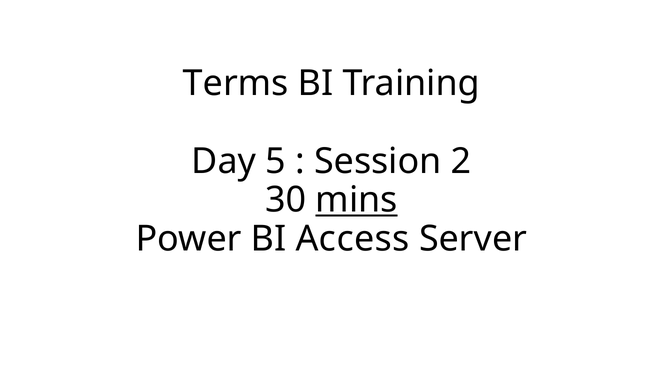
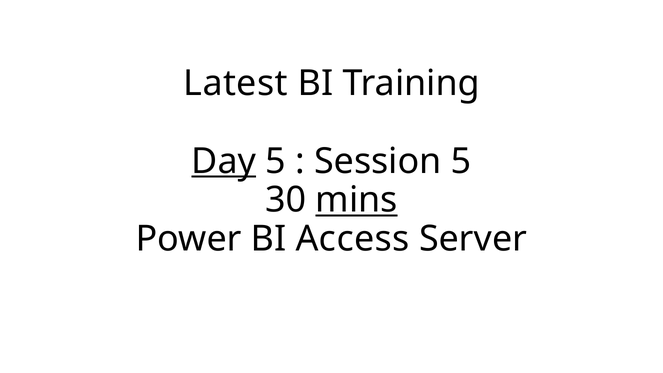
Terms: Terms -> Latest (236, 84)
Day underline: none -> present (224, 161)
Session 2: 2 -> 5 (461, 161)
